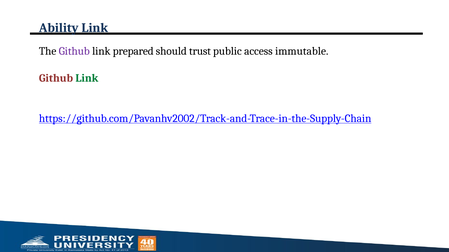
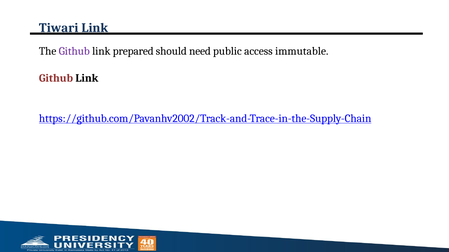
Ability: Ability -> Tiwari (59, 28)
trust: trust -> need (200, 51)
Link colour: green -> black (87, 78)
